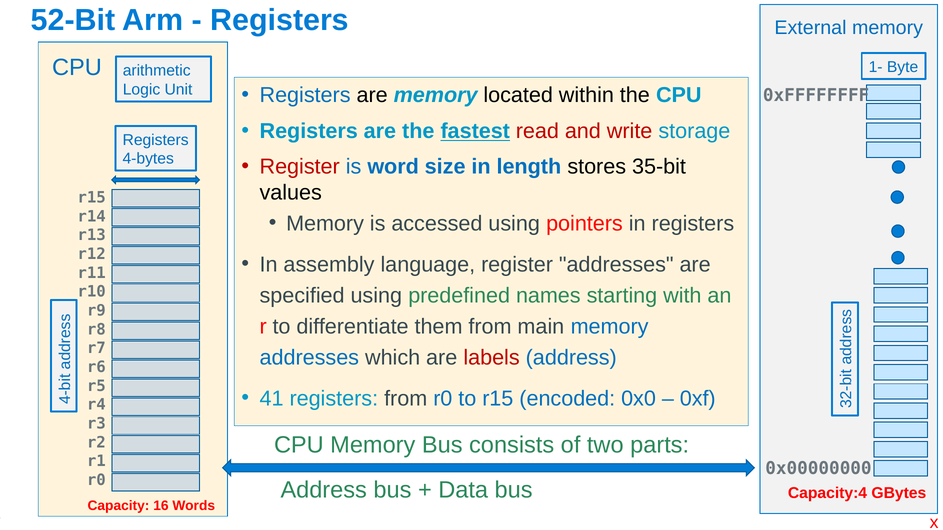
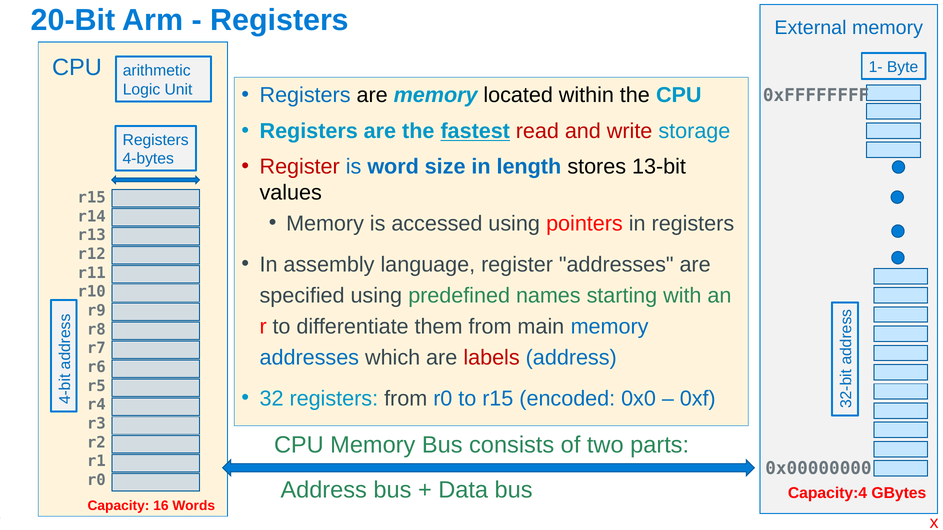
52-Bit: 52-Bit -> 20-Bit (73, 20)
35-bit: 35-bit -> 13-bit (659, 167)
41: 41 -> 32 (272, 399)
